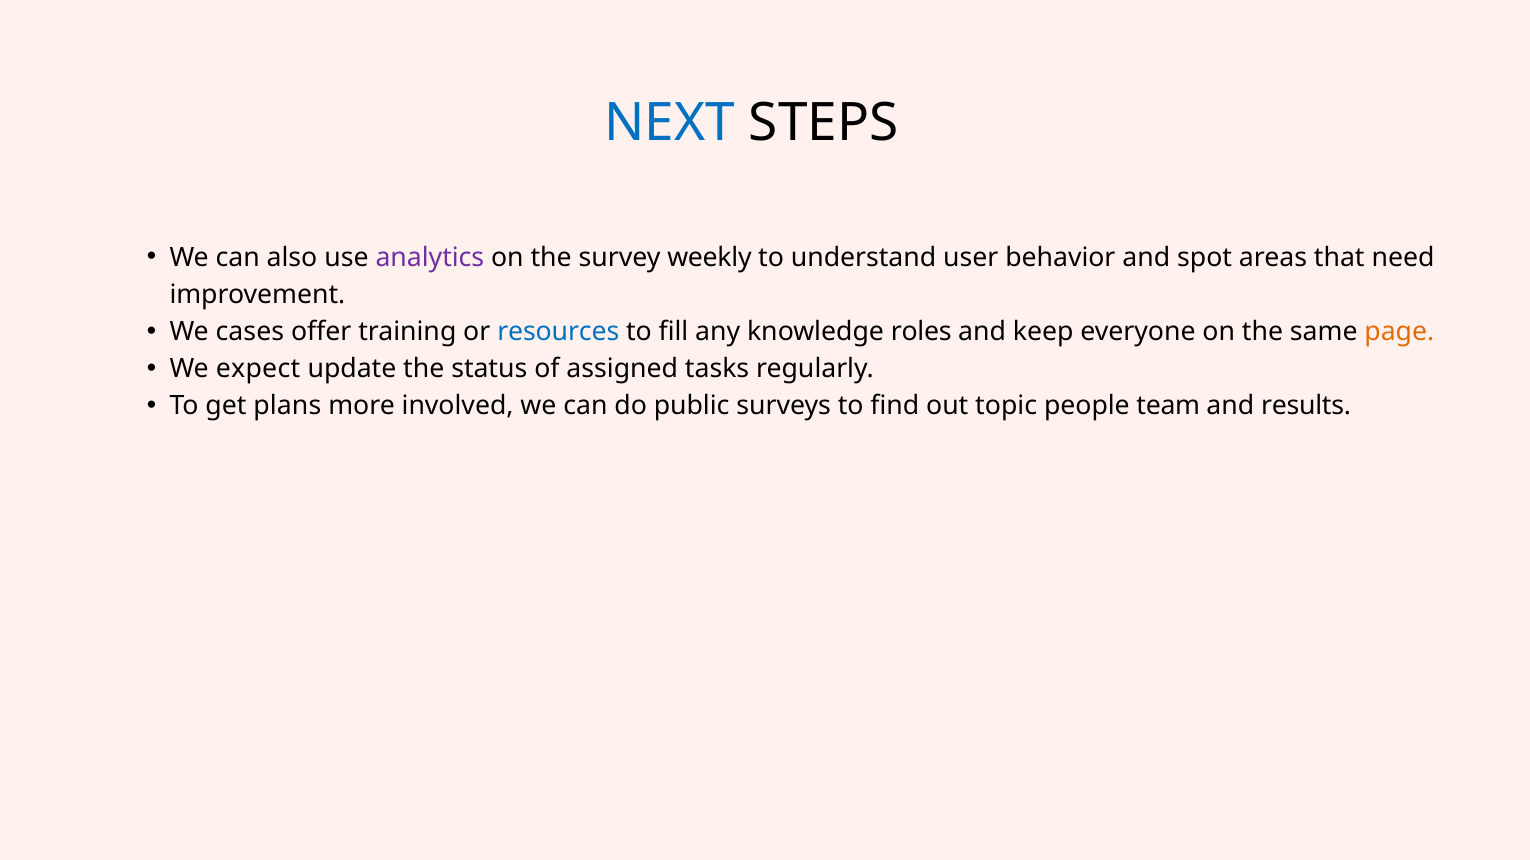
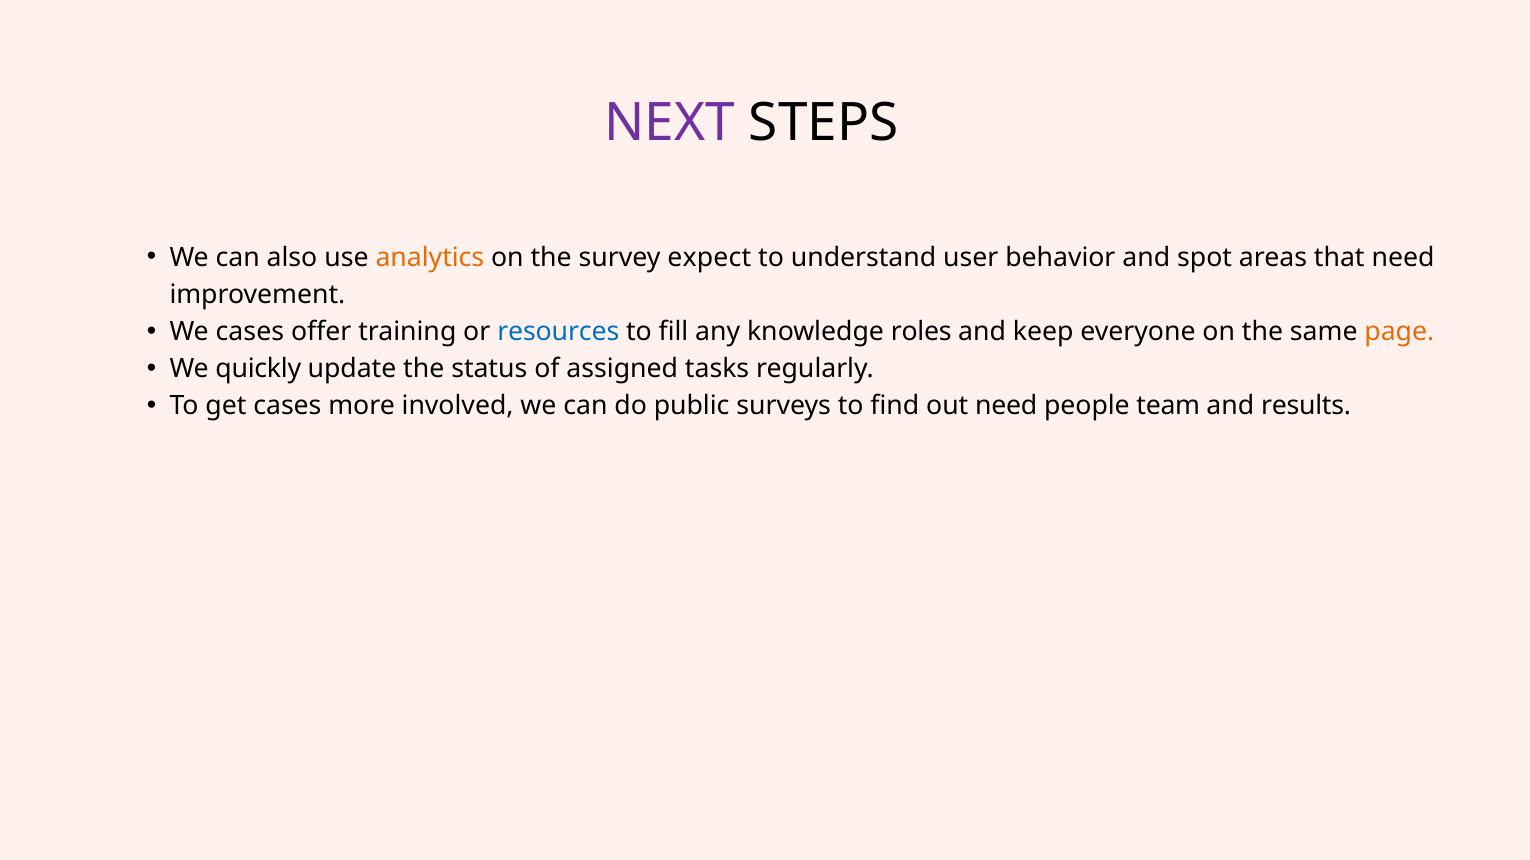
NEXT colour: blue -> purple (670, 123)
analytics colour: purple -> orange (430, 257)
weekly: weekly -> expect (709, 257)
expect: expect -> quickly (258, 369)
get plans: plans -> cases (287, 407)
out topic: topic -> need (1006, 407)
